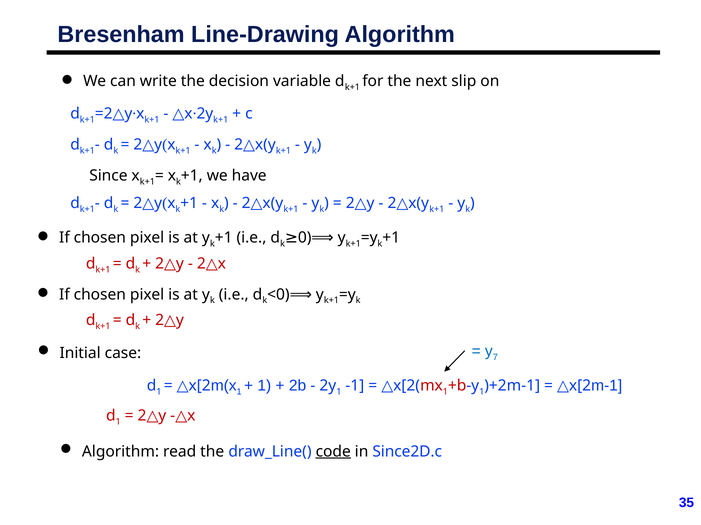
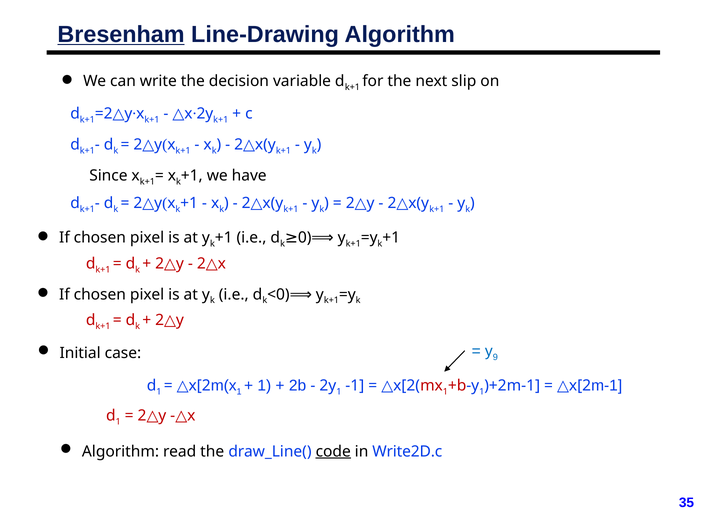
Bresenham underline: none -> present (121, 34)
7: 7 -> 9 (495, 358)
Since2D.c: Since2D.c -> Write2D.c (407, 452)
